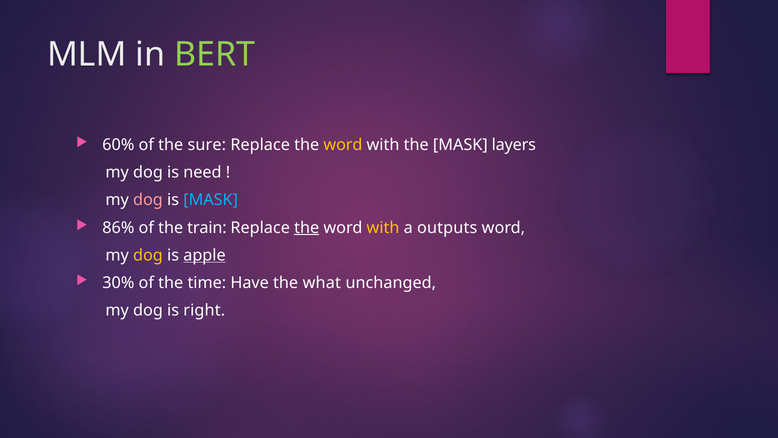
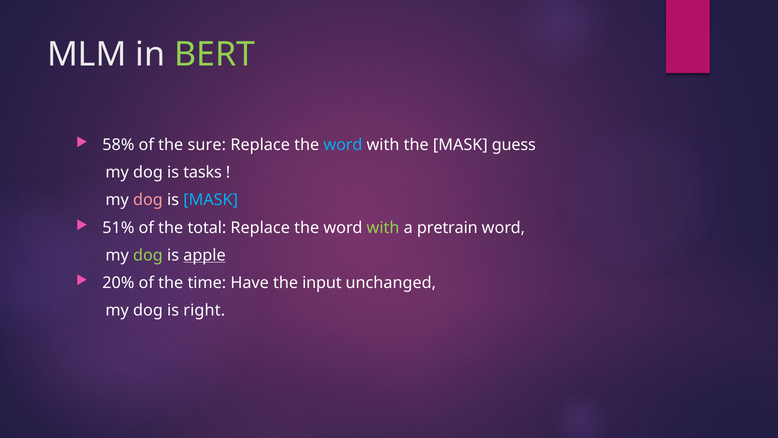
60%: 60% -> 58% (118, 145)
word colour: yellow -> light blue (343, 145)
layers: layers -> guess (514, 145)
need: need -> tasks (203, 172)
86%: 86% -> 51% (118, 227)
train: train -> total (207, 227)
the underline: present -> none (307, 227)
with colour: yellow -> light green (383, 227)
outputs: outputs -> pretrain (447, 227)
dog colour: yellow -> light green (148, 255)
30%: 30% -> 20% (118, 283)
what: what -> input (322, 283)
